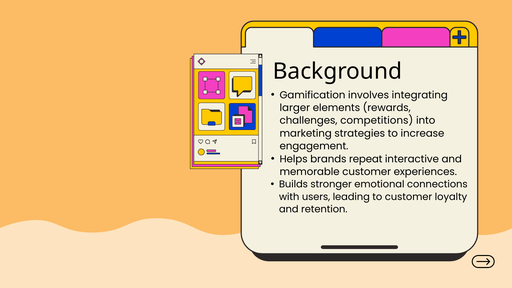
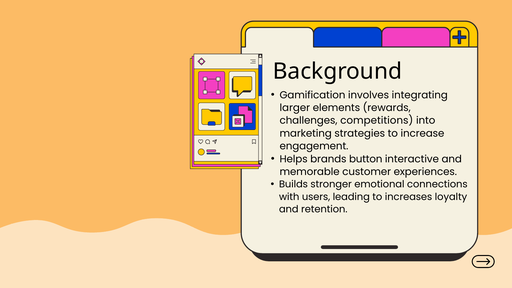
repeat: repeat -> button (366, 159)
to customer: customer -> increases (409, 197)
